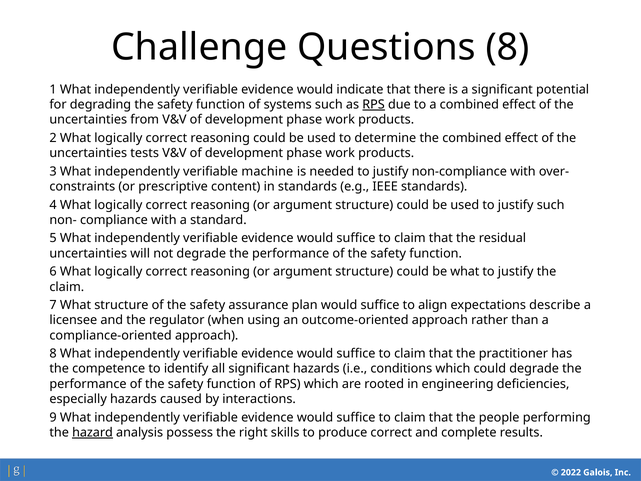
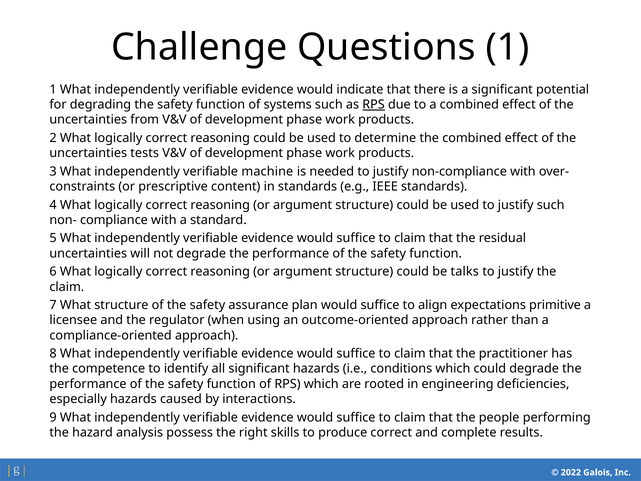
Questions 8: 8 -> 1 (508, 47)
be what: what -> talks (465, 272)
describe: describe -> primitive (555, 305)
hazard underline: present -> none (92, 432)
